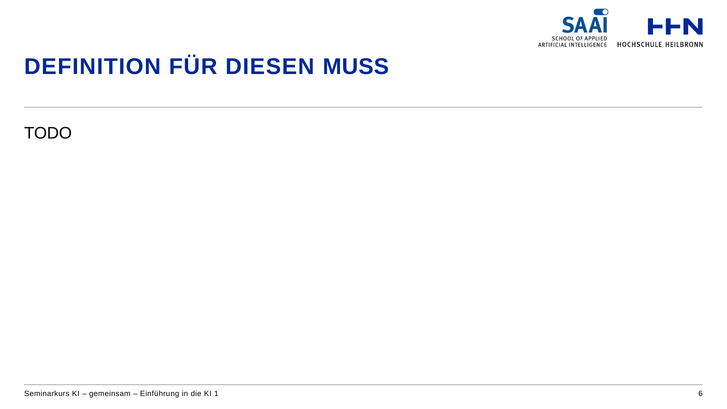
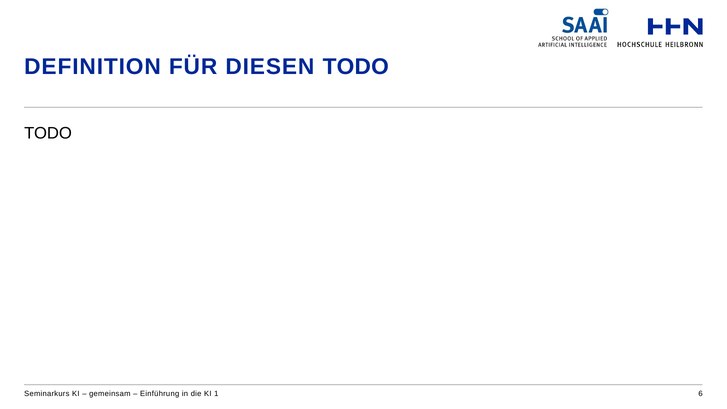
DIESEN MUSS: MUSS -> TODO (356, 67)
